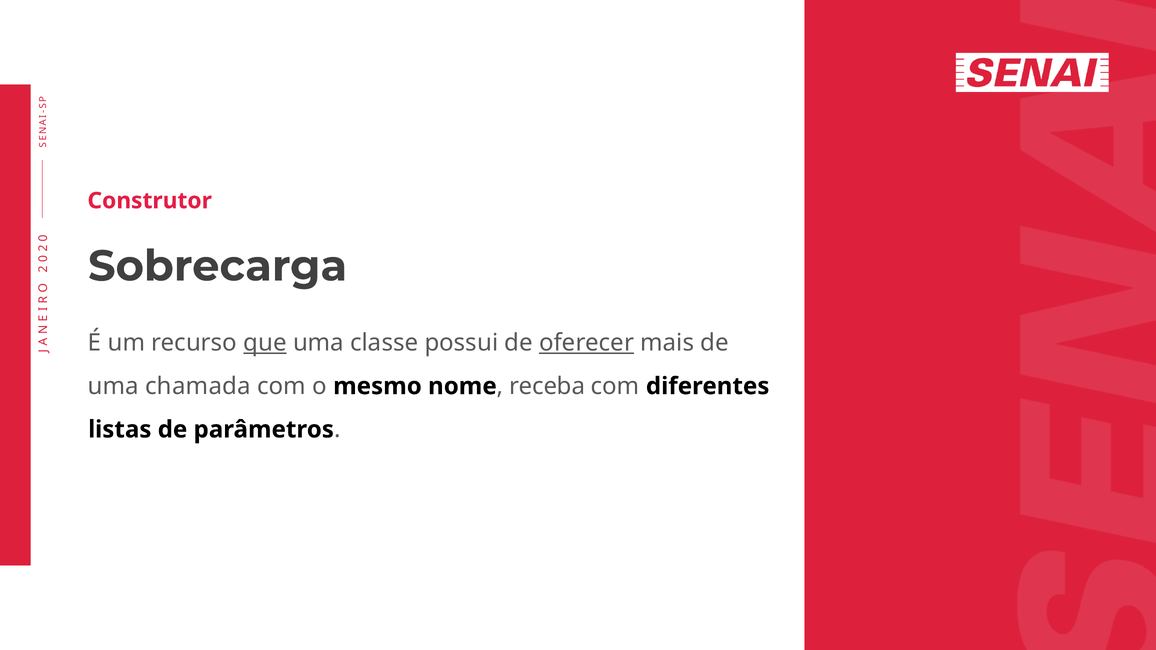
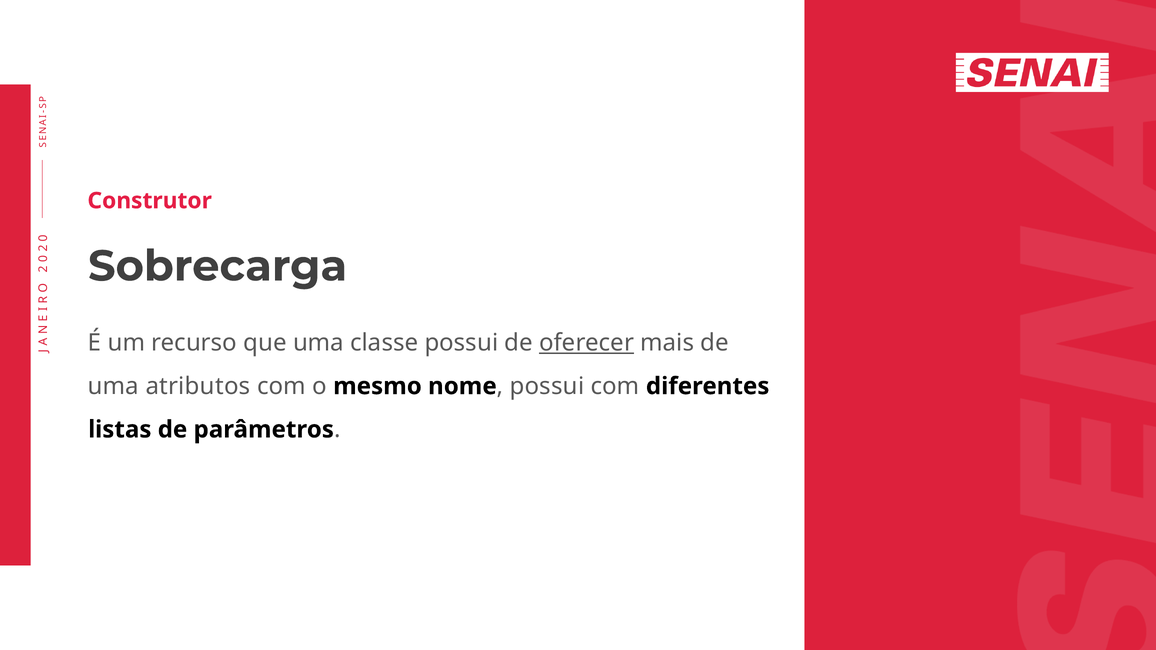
que underline: present -> none (265, 343)
chamada: chamada -> atributos (198, 386)
receba: receba -> possui (547, 386)
